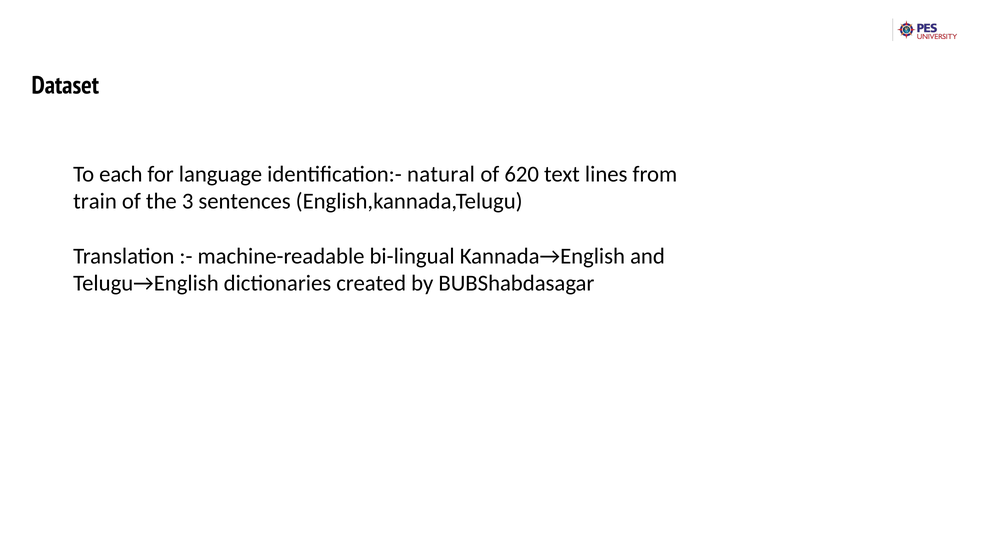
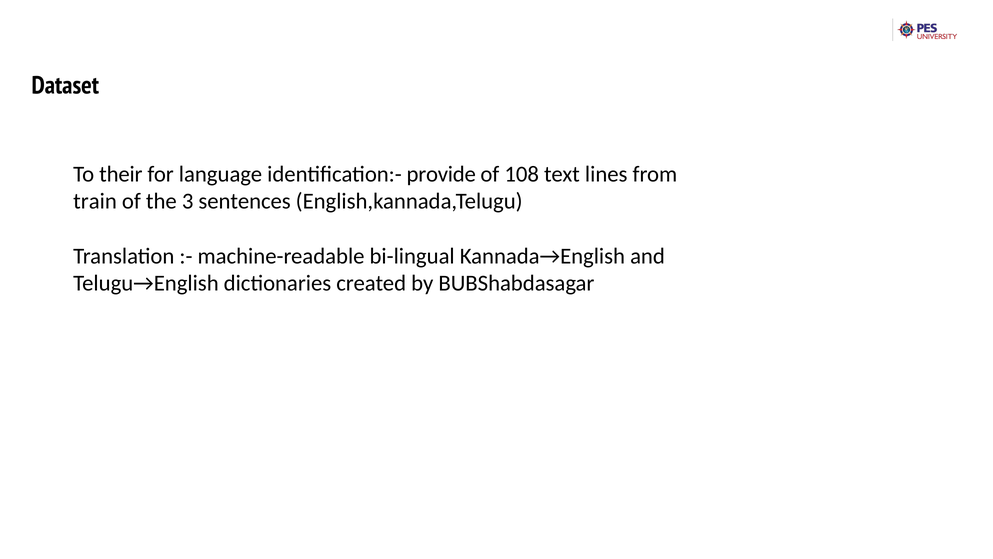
each: each -> their (121, 174)
natural: natural -> provide (441, 174)
620: 620 -> 108 (522, 174)
